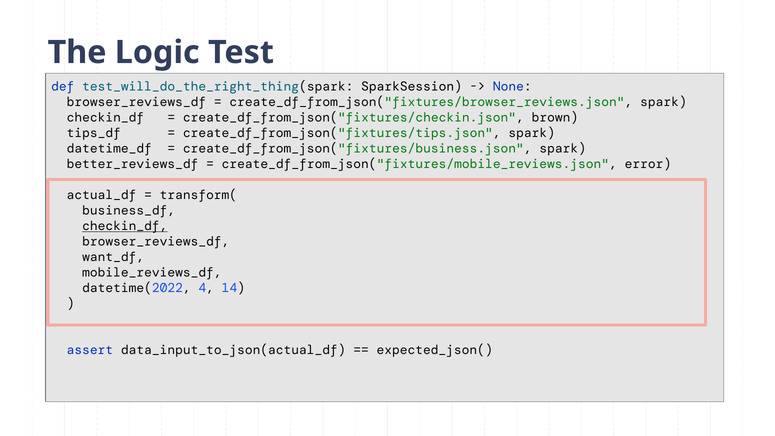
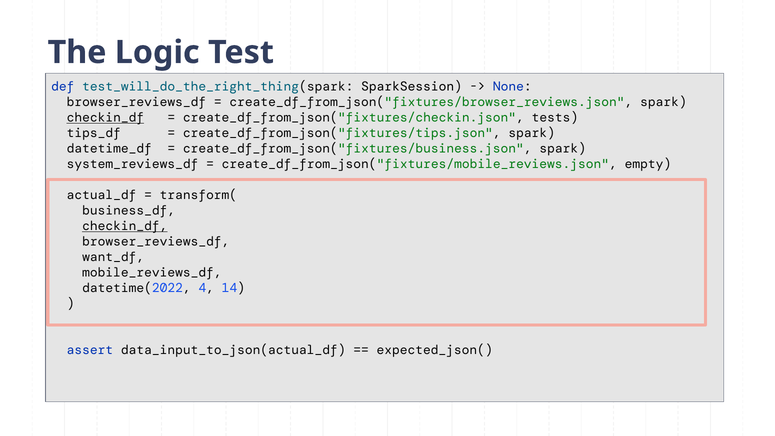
checkin_df underline: none -> present (105, 118)
brown: brown -> tests (555, 118)
better_reviews_df: better_reviews_df -> system_reviews_df (133, 164)
error: error -> empty (648, 164)
